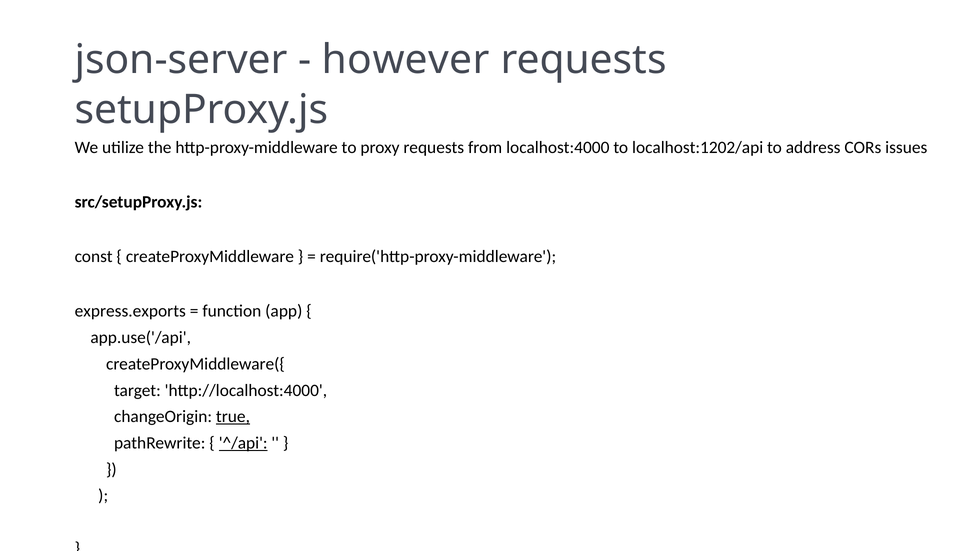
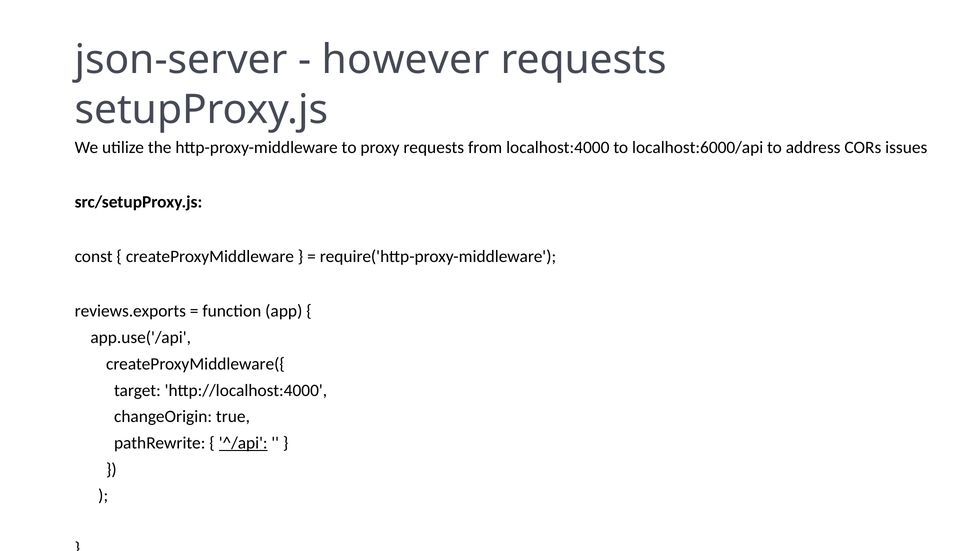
localhost:1202/api: localhost:1202/api -> localhost:6000/api (698, 148)
express.exports: express.exports -> reviews.exports (130, 311)
true underline: present -> none (233, 417)
